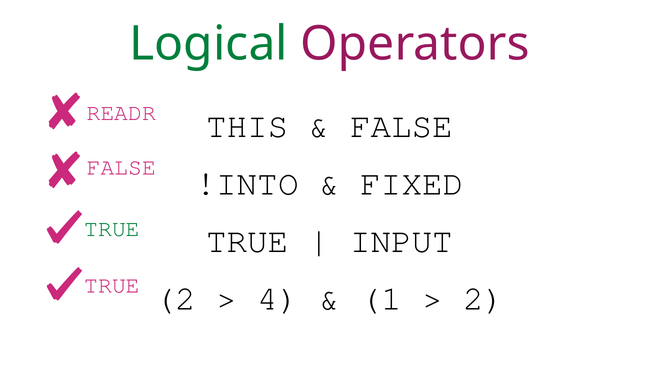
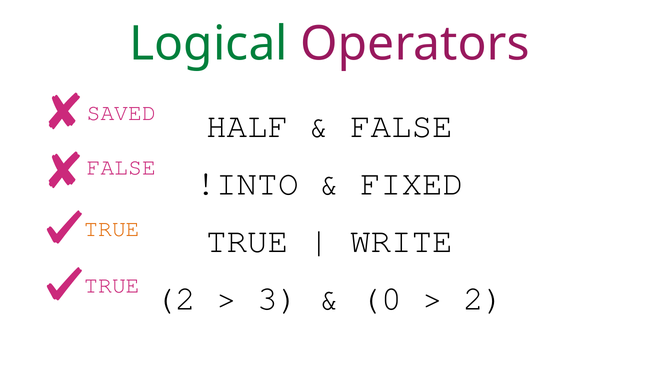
READR: READR -> SAVED (121, 113)
THIS: THIS -> HALF (247, 126)
TRUE colour: green -> orange (112, 229)
INPUT: INPUT -> WRITE (402, 241)
4: 4 -> 3 (278, 299)
1: 1 -> 0 (381, 299)
